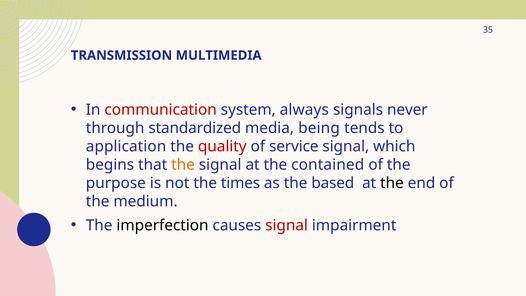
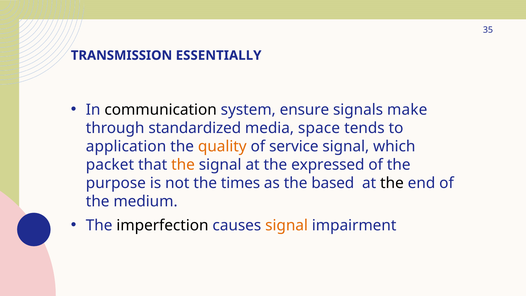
MULTIMEDIA: MULTIMEDIA -> ESSENTIALLY (219, 55)
communication colour: red -> black (161, 110)
always: always -> ensure (304, 110)
never: never -> make (407, 110)
being: being -> space (319, 128)
quality colour: red -> orange (222, 146)
begins: begins -> packet (110, 165)
contained: contained -> expressed (328, 165)
signal colour: red -> orange (287, 225)
